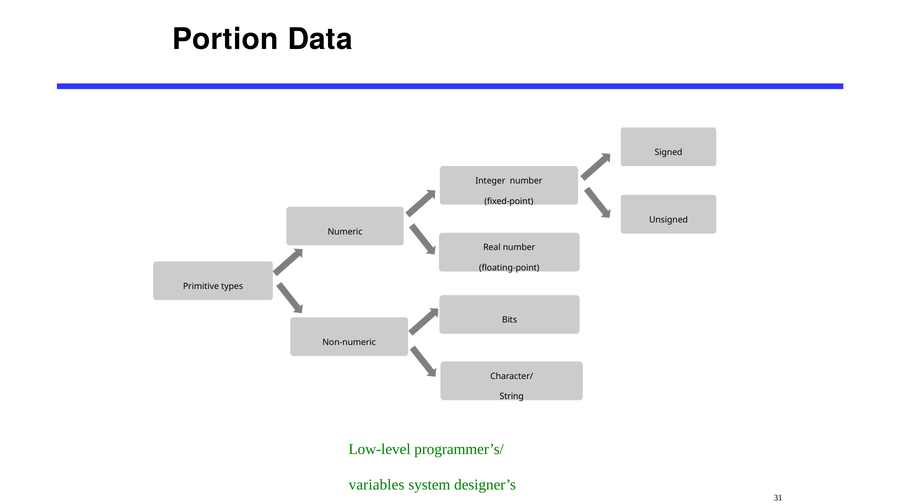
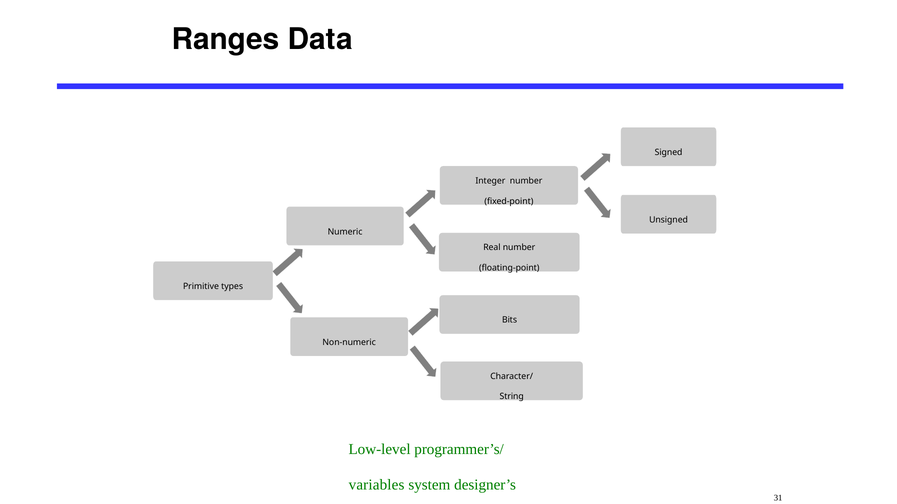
Portion: Portion -> Ranges (225, 40)
